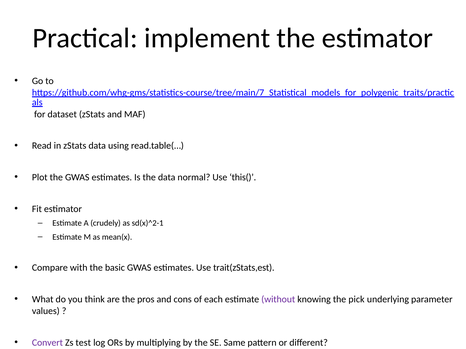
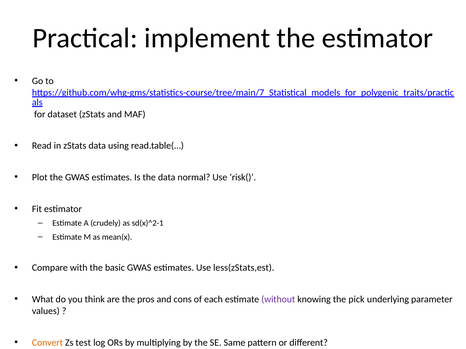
this(: this( -> risk( (243, 178)
trait(zStats,est: trait(zStats,est -> less(zStats,est (244, 268)
Convert colour: purple -> orange (47, 343)
